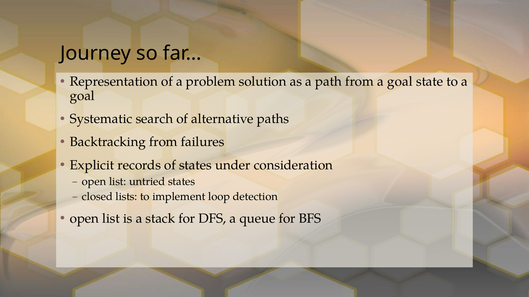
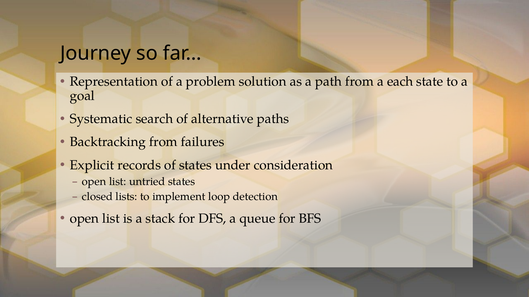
from a goal: goal -> each (400, 82)
